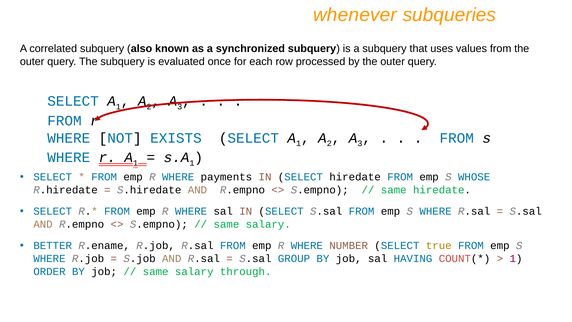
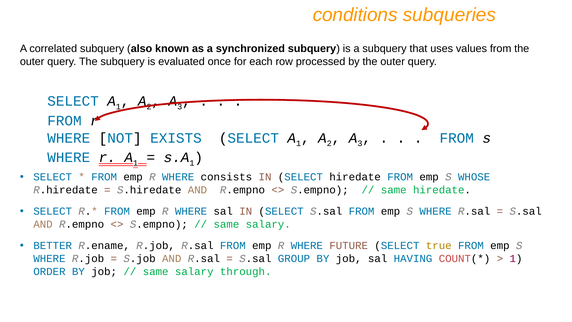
whenever: whenever -> conditions (355, 15)
payments: payments -> consists (226, 177)
NUMBER: NUMBER -> FUTURE (349, 246)
